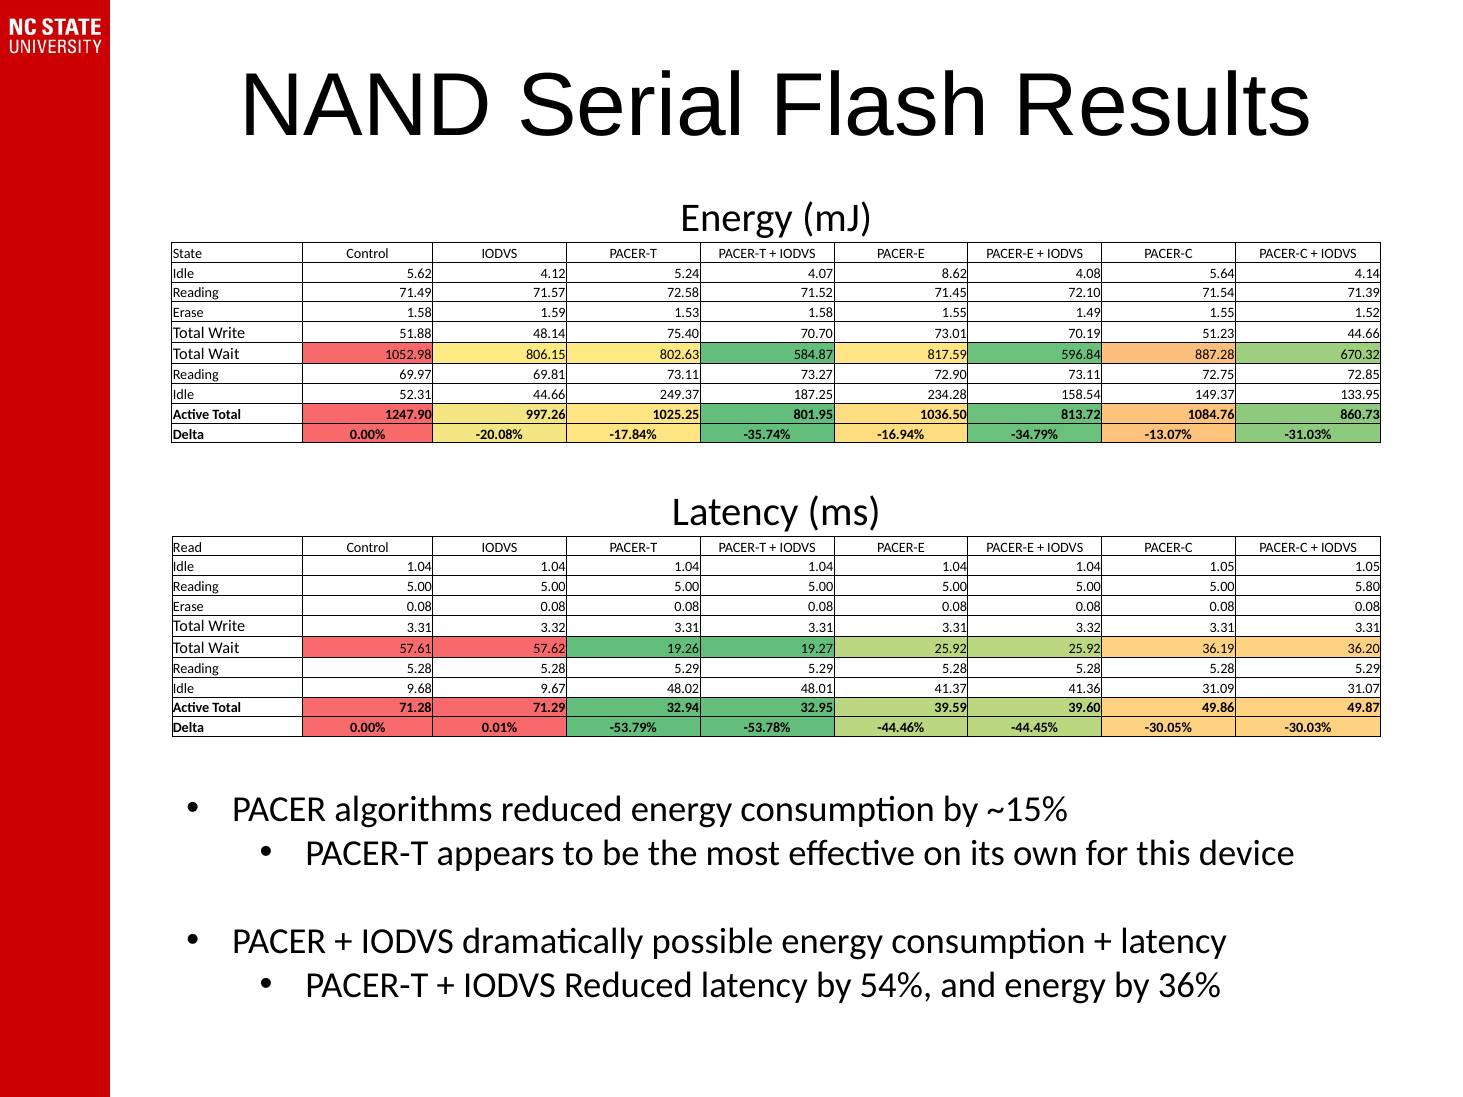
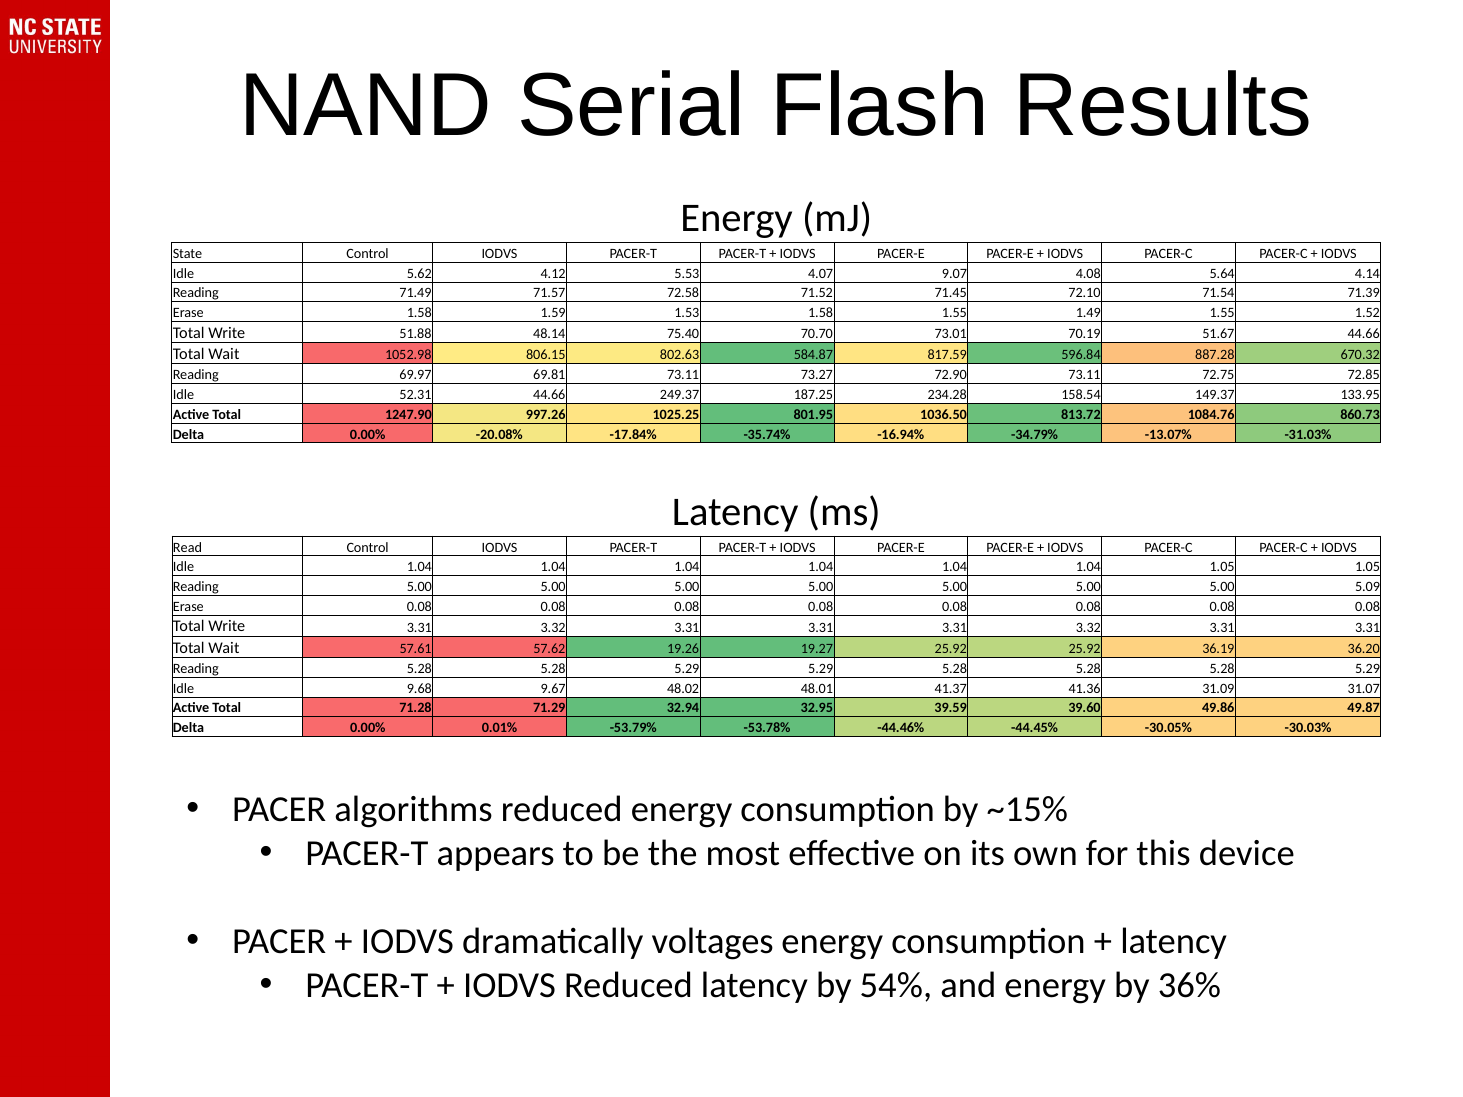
5.24: 5.24 -> 5.53 (687, 274)
8.62: 8.62 -> 9.07 (954, 274)
51.23: 51.23 -> 51.67 (1218, 334)
5.80: 5.80 -> 5.09 (1368, 587)
possible: possible -> voltages (713, 942)
